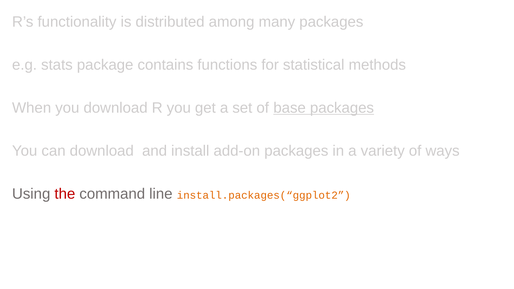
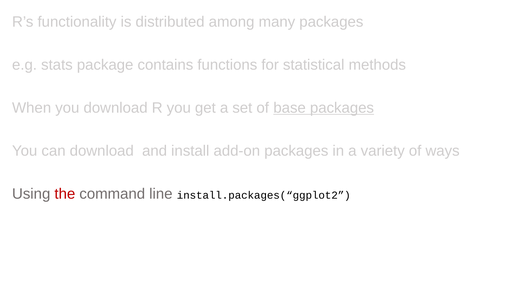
install.packages(“ggplot2 colour: orange -> black (264, 195)
